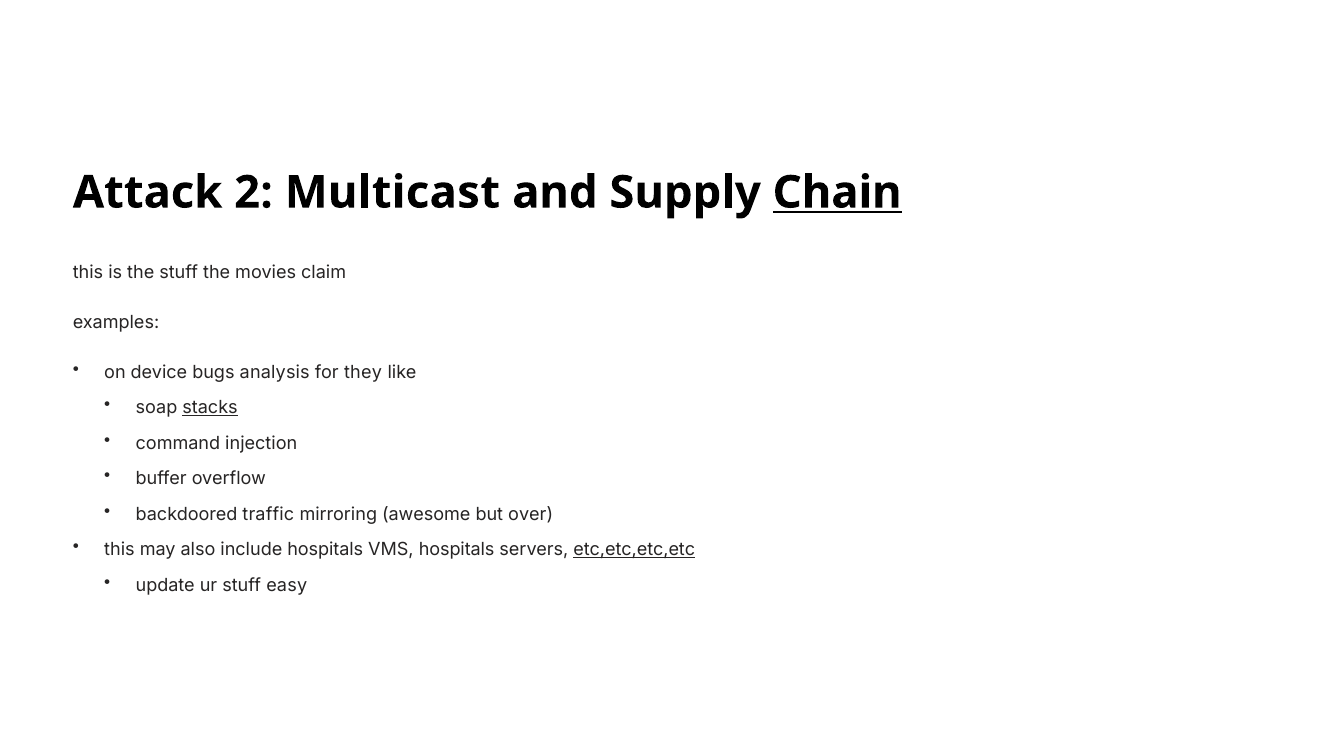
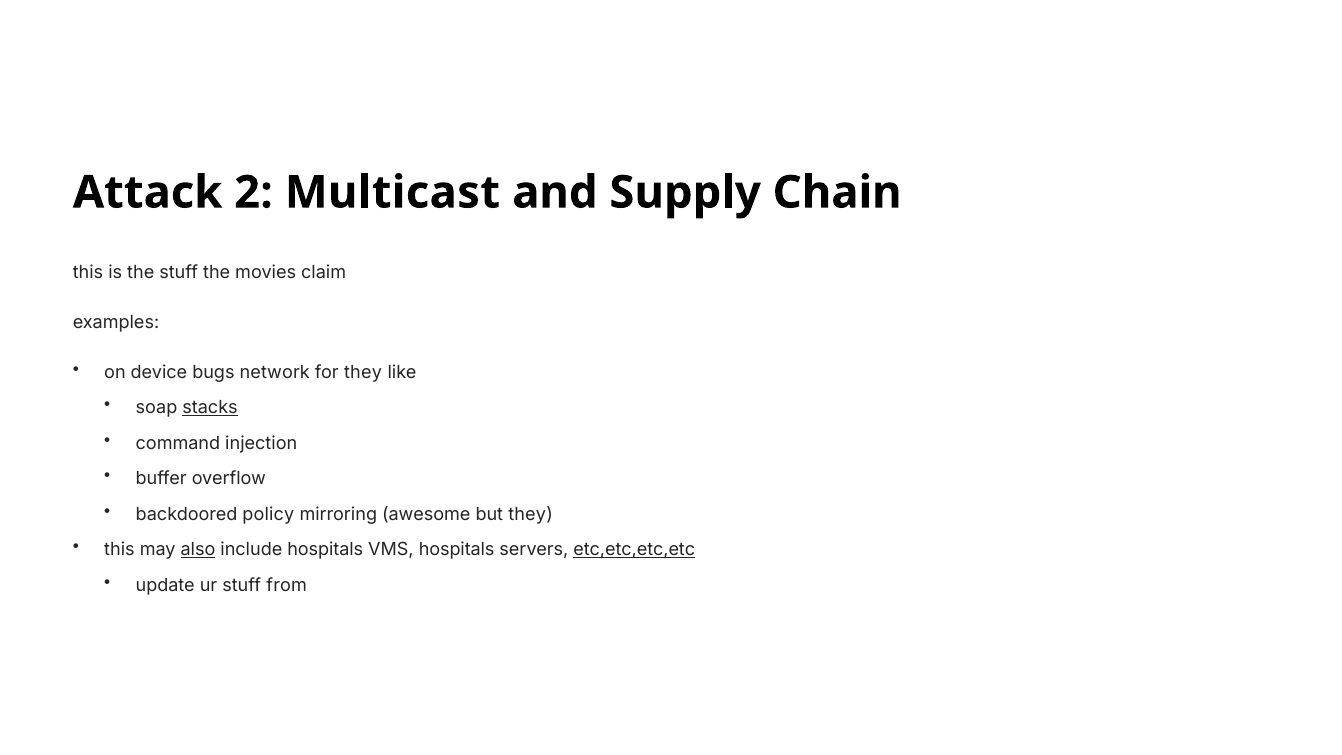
Chain underline: present -> none (837, 193)
analysis: analysis -> network (275, 372)
traffic: traffic -> policy (268, 514)
but over: over -> they (531, 514)
also underline: none -> present (198, 550)
easy: easy -> from (287, 585)
